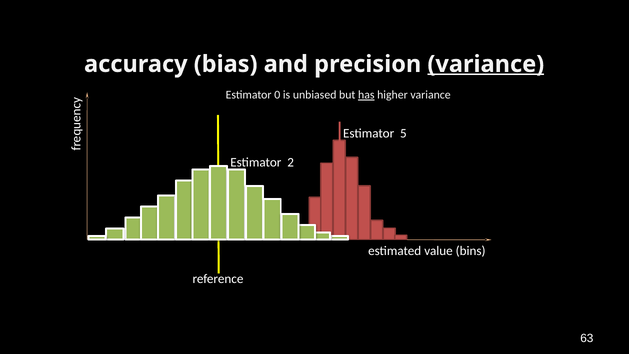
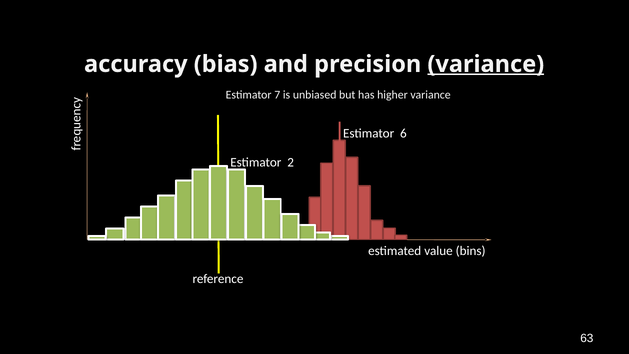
0: 0 -> 7 (277, 95)
has underline: present -> none (366, 95)
5: 5 -> 6 (403, 133)
